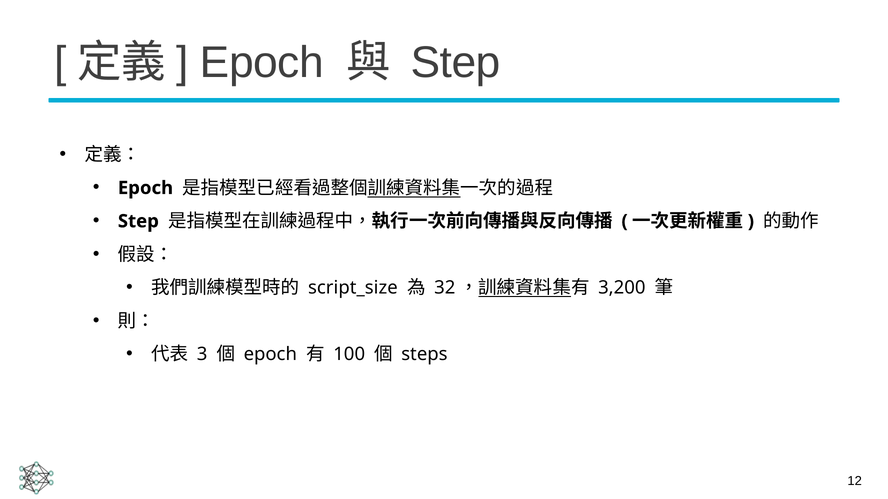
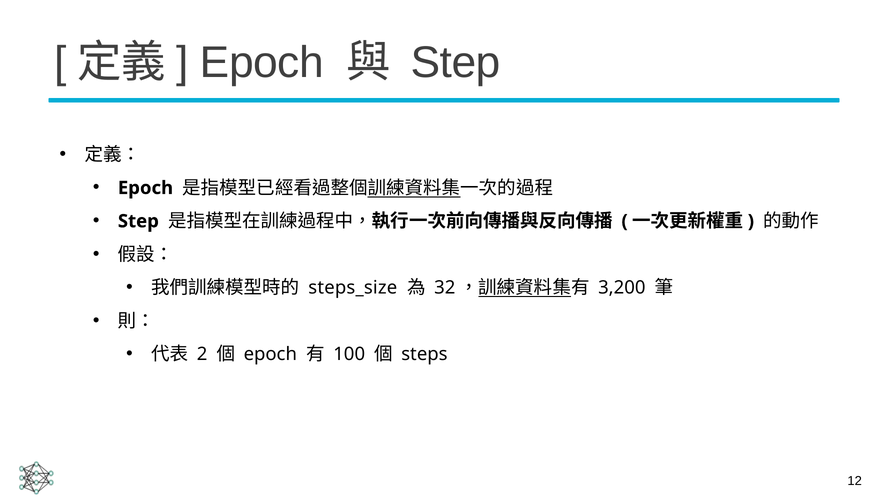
script_size: script_size -> steps_size (353, 288)
3: 3 -> 2 (202, 355)
